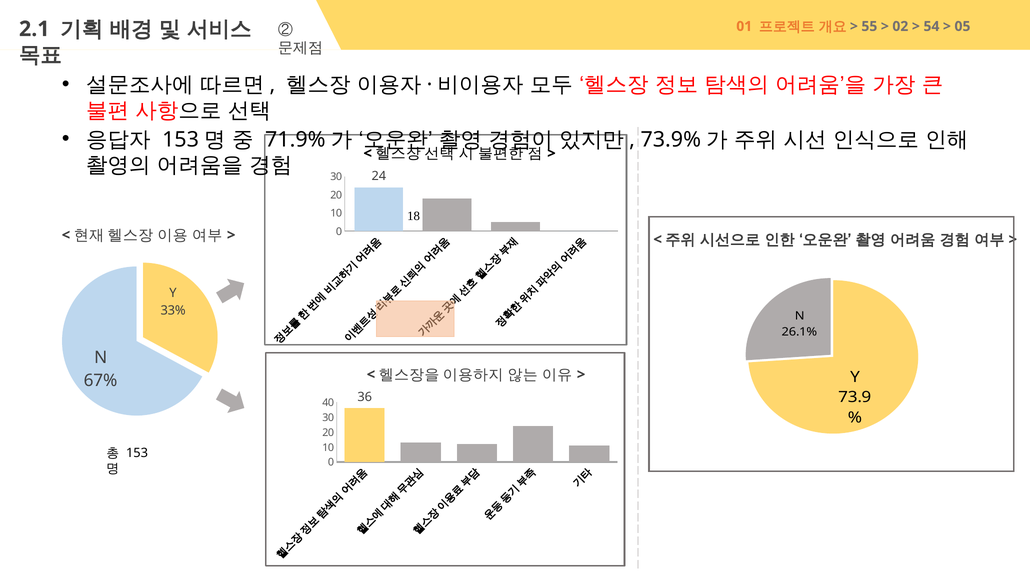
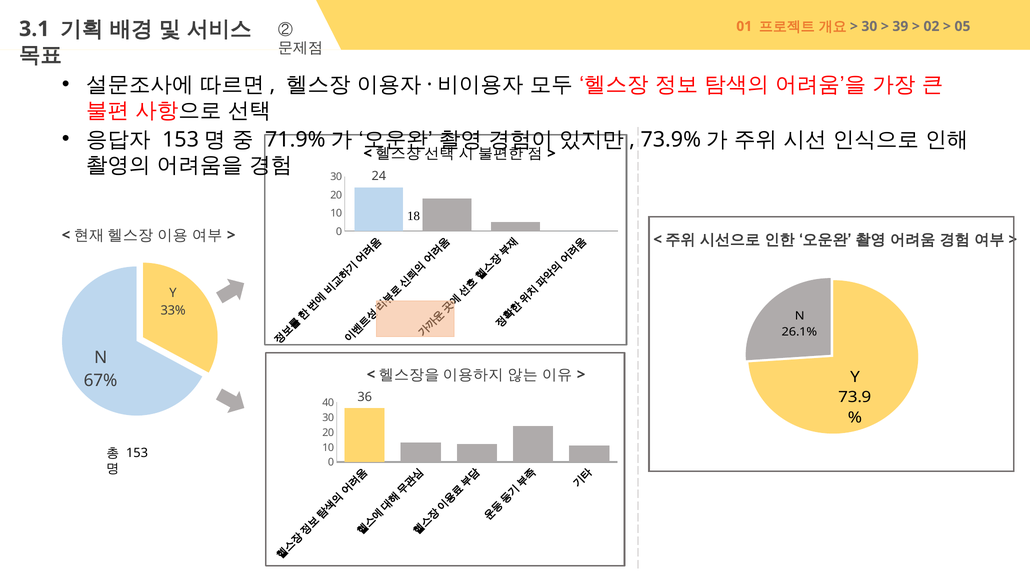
55: 55 -> 30 (869, 26)
02: 02 -> 39 (900, 26)
54: 54 -> 02 (931, 26)
2.1: 2.1 -> 3.1 (34, 29)
